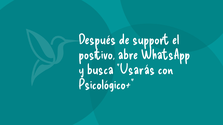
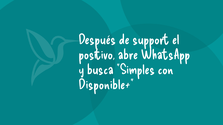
Usarás: Usarás -> Simples (136, 70)
Psicológico+: Psicológico+ -> Disponible+ (106, 85)
